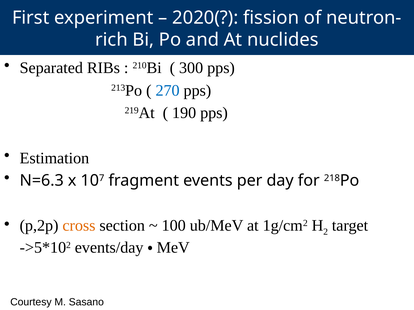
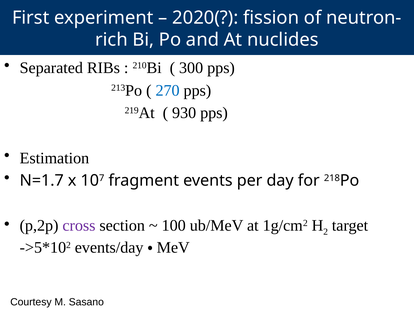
190: 190 -> 930 (184, 113)
N=6.3: N=6.3 -> N=1.7 (42, 181)
cross colour: orange -> purple (79, 226)
